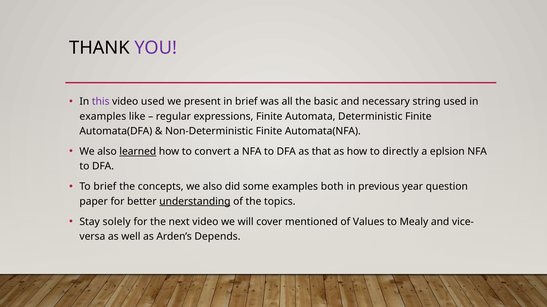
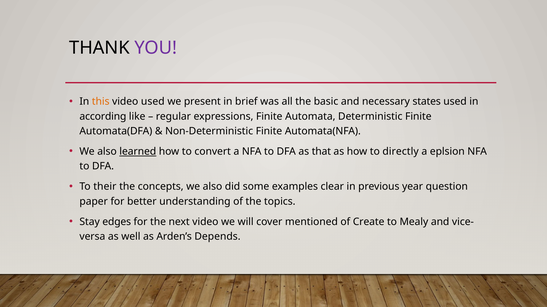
this colour: purple -> orange (101, 102)
string: string -> states (427, 102)
examples: examples -> according (103, 117)
To brief: brief -> their (105, 187)
both: both -> clear (332, 187)
understanding underline: present -> none (195, 202)
solely: solely -> edges (117, 222)
Values: Values -> Create (369, 222)
